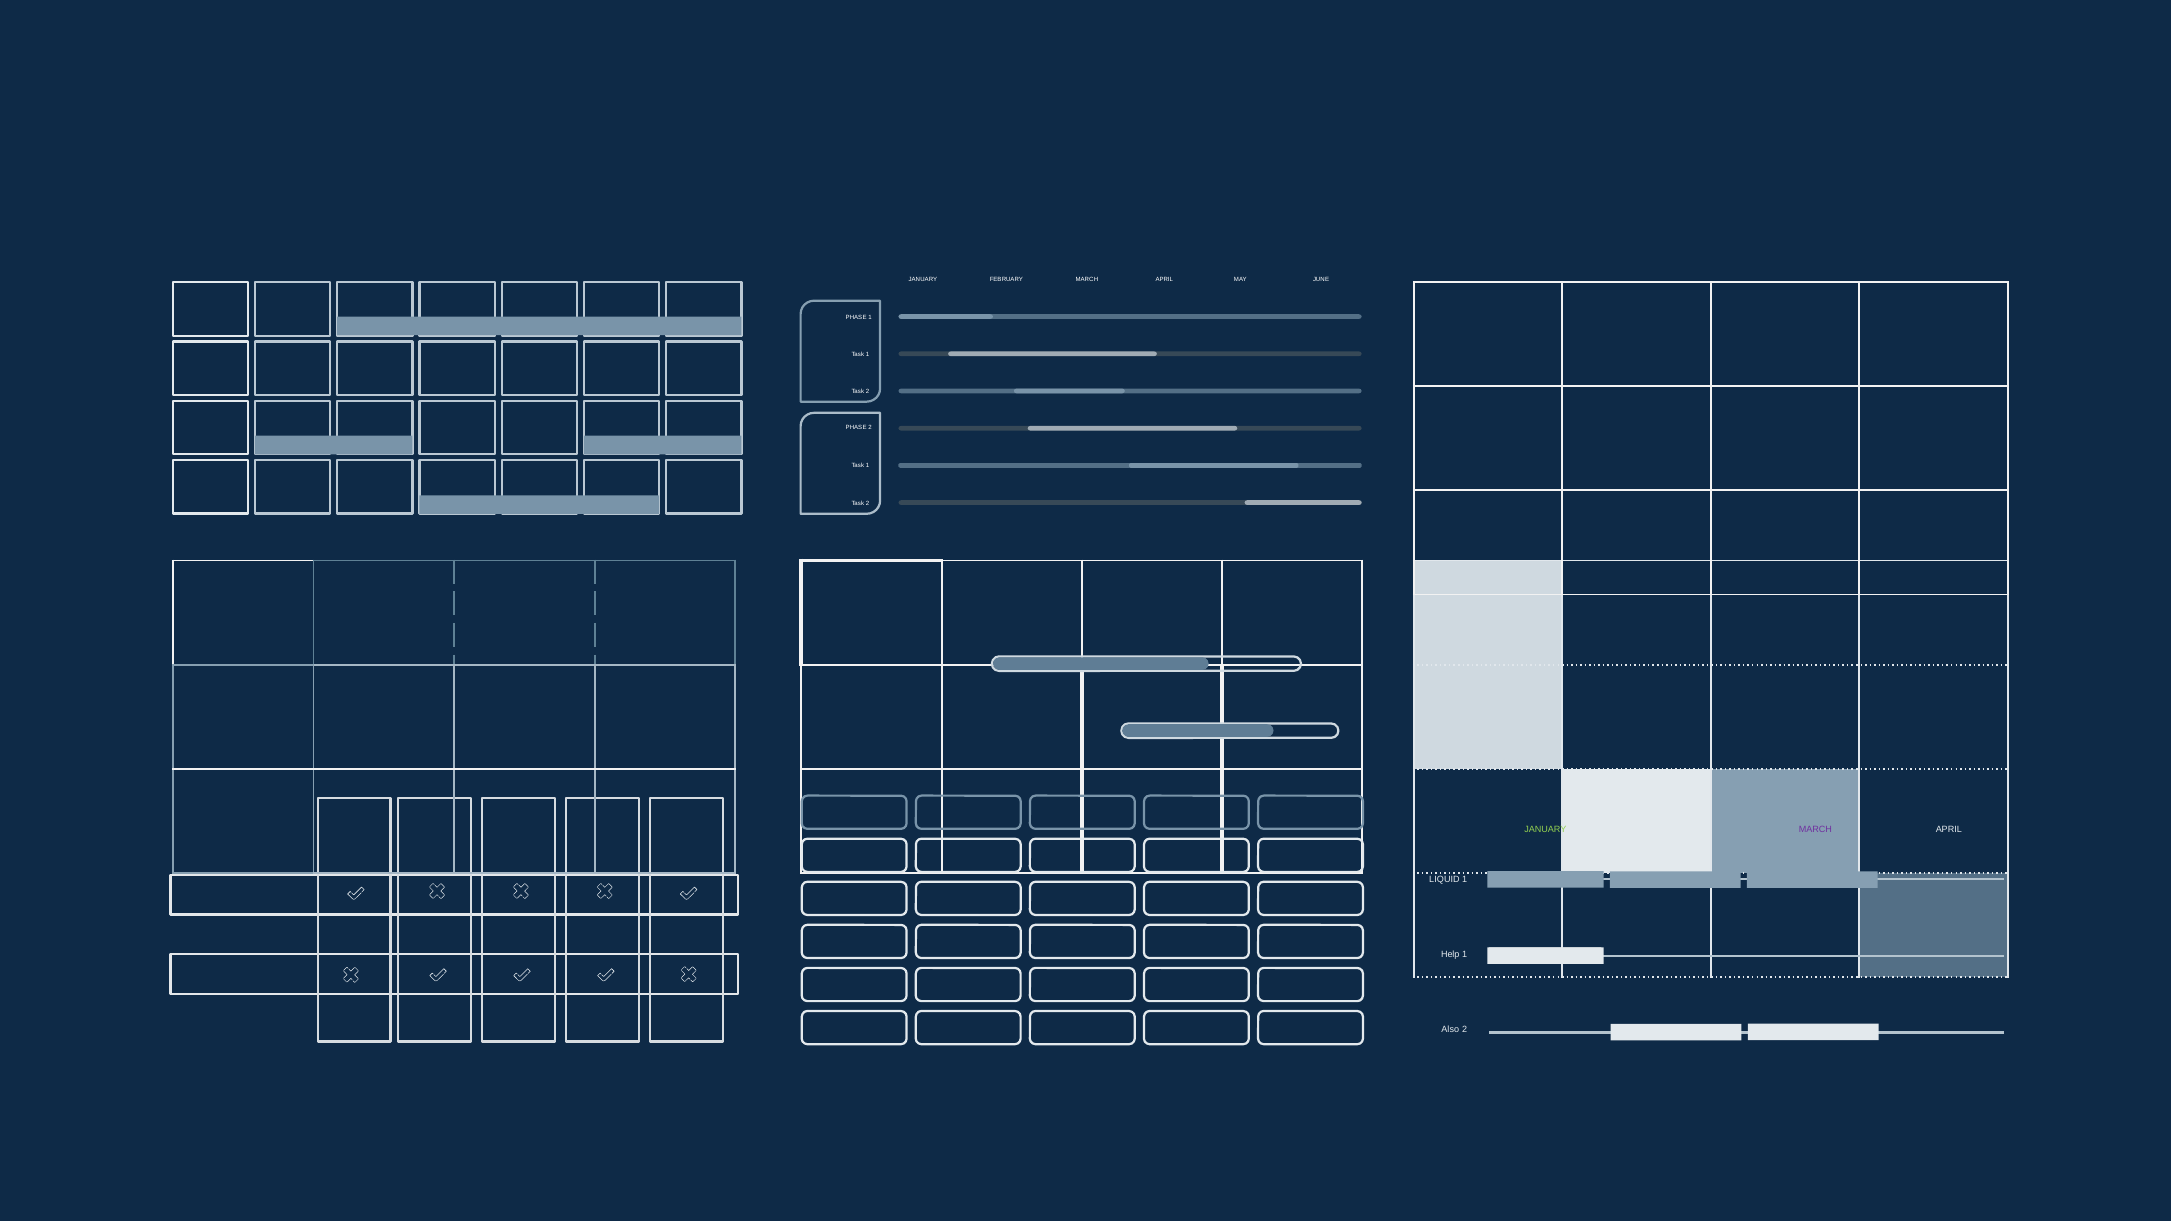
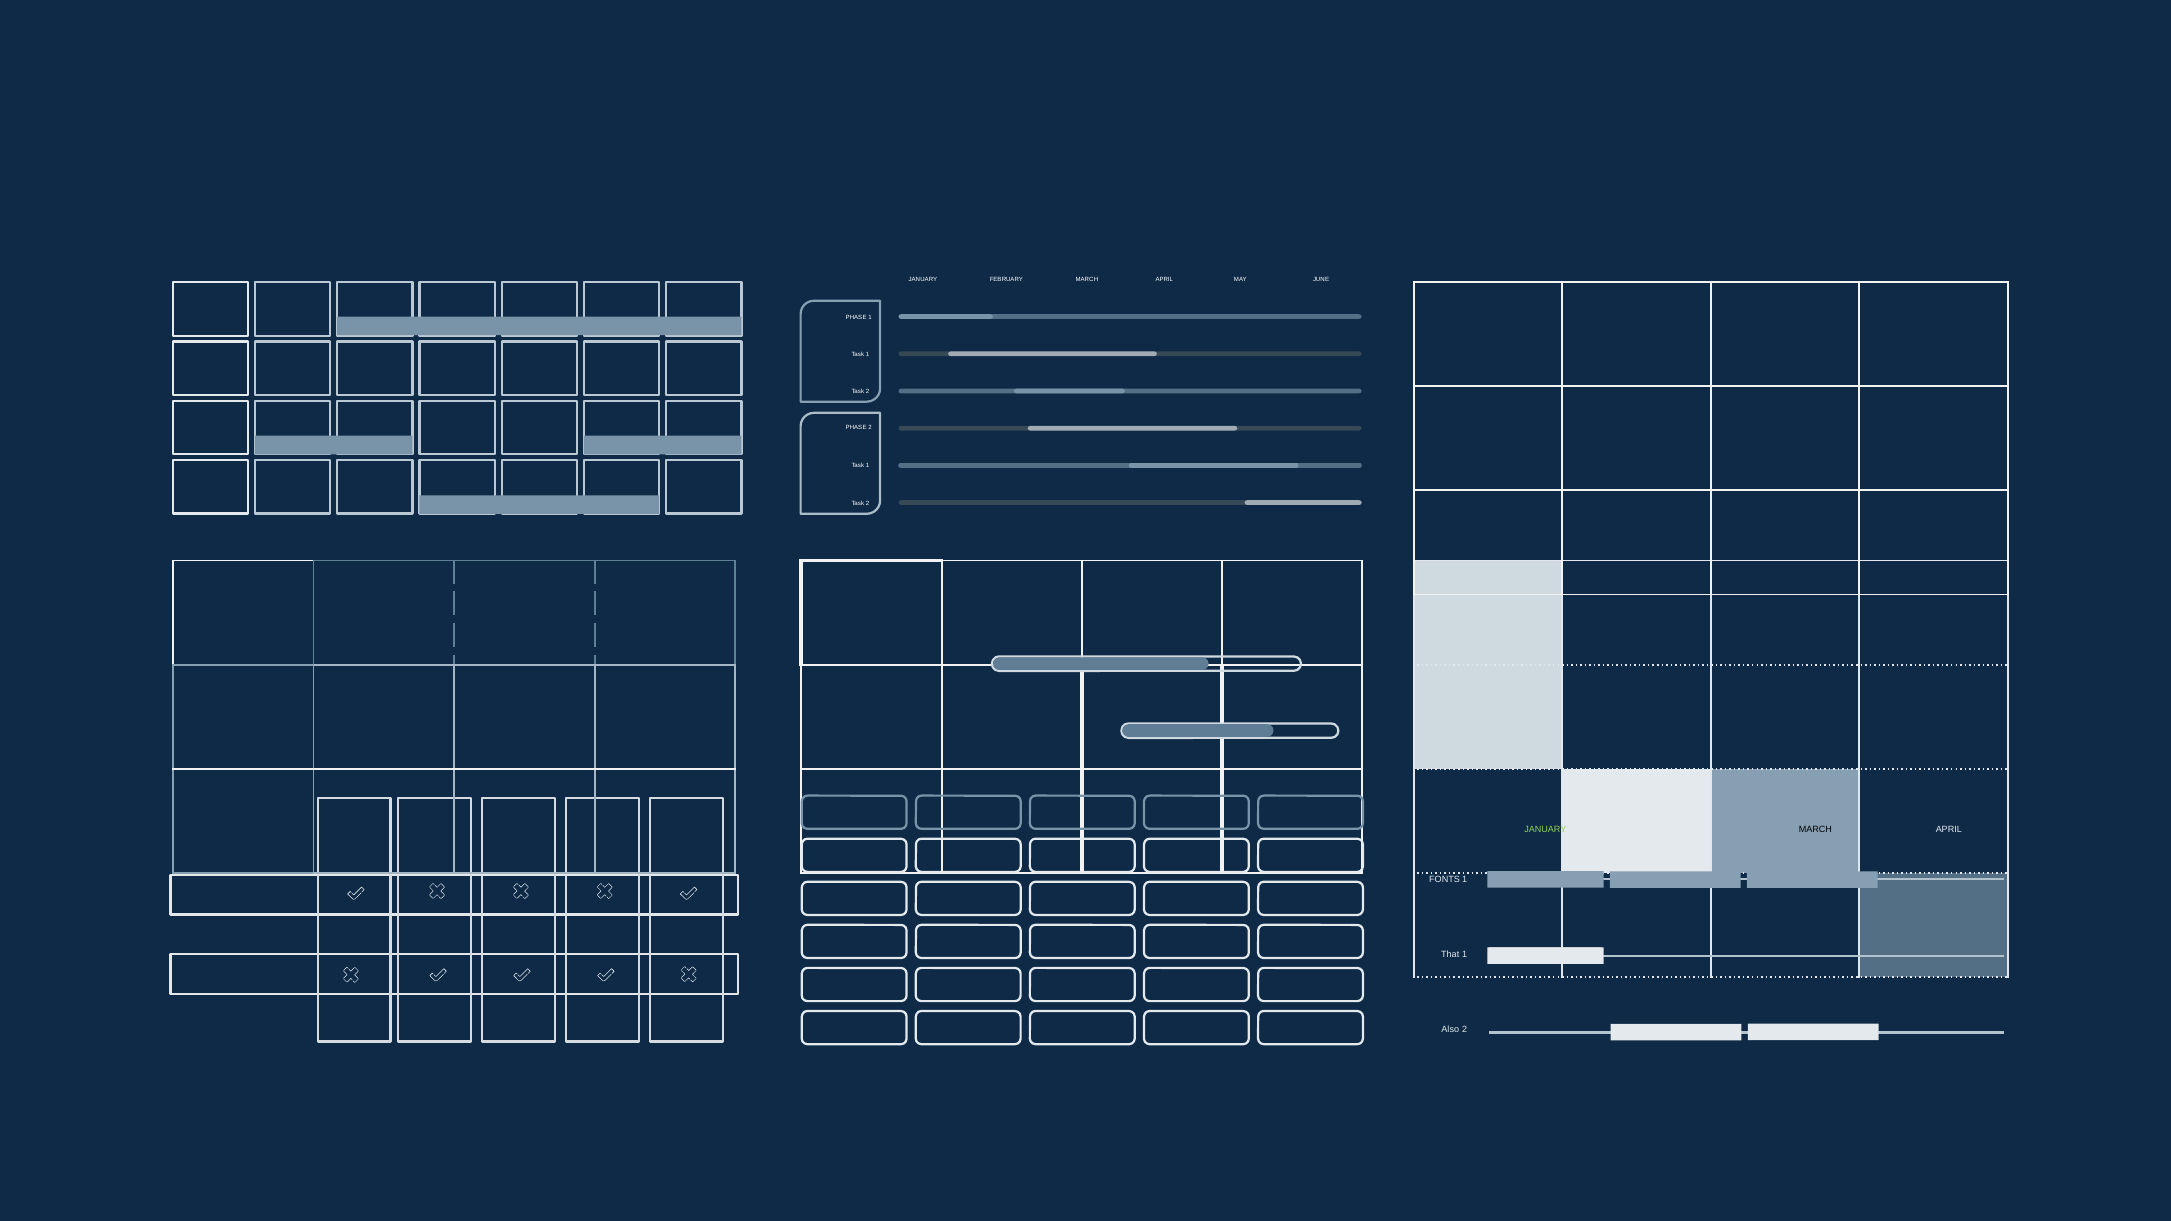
MARCH colour: purple -> black (1815, 830)
LIQUID: LIQUID -> FONTS (1445, 880)
Help: Help -> That (1450, 955)
